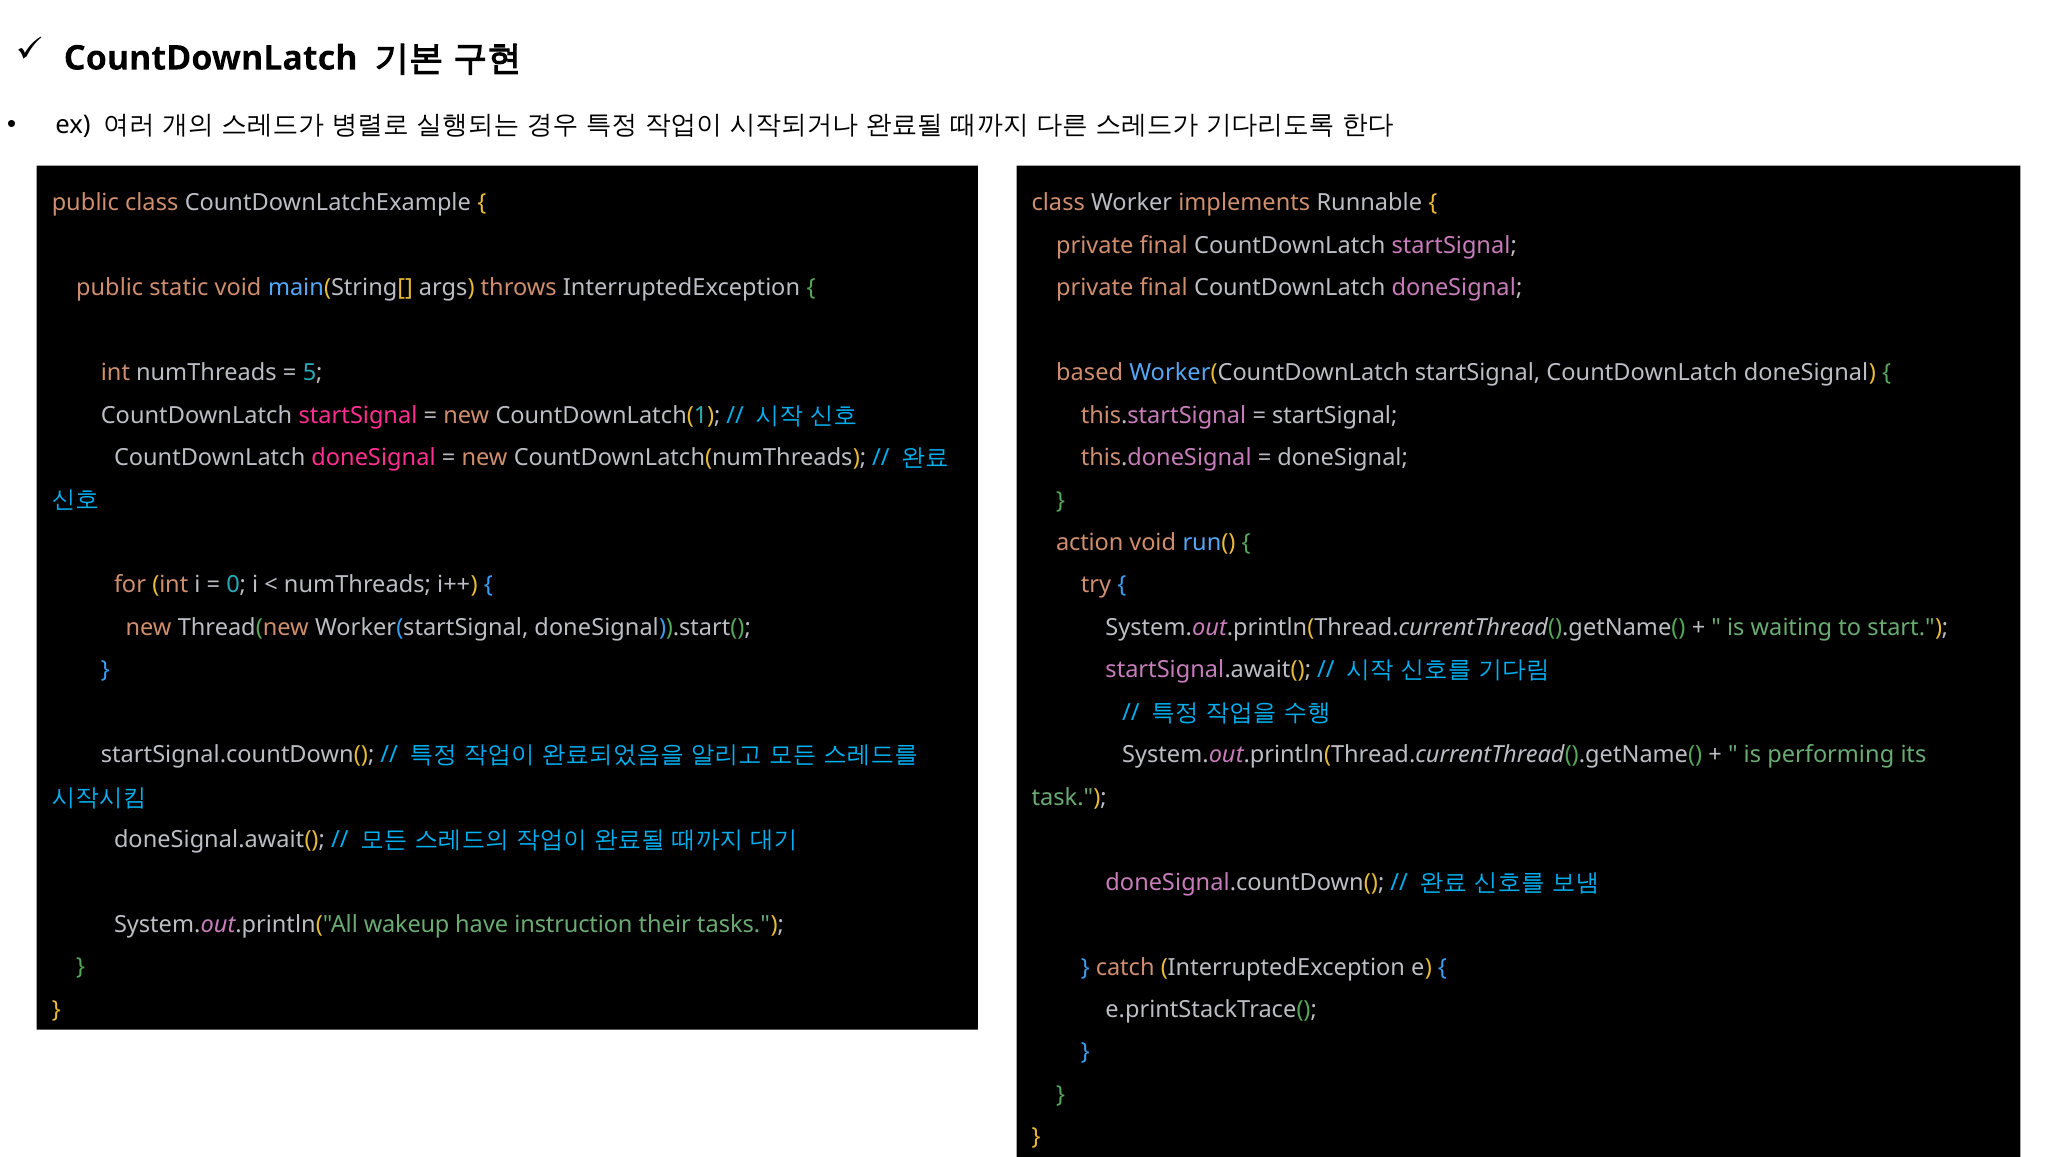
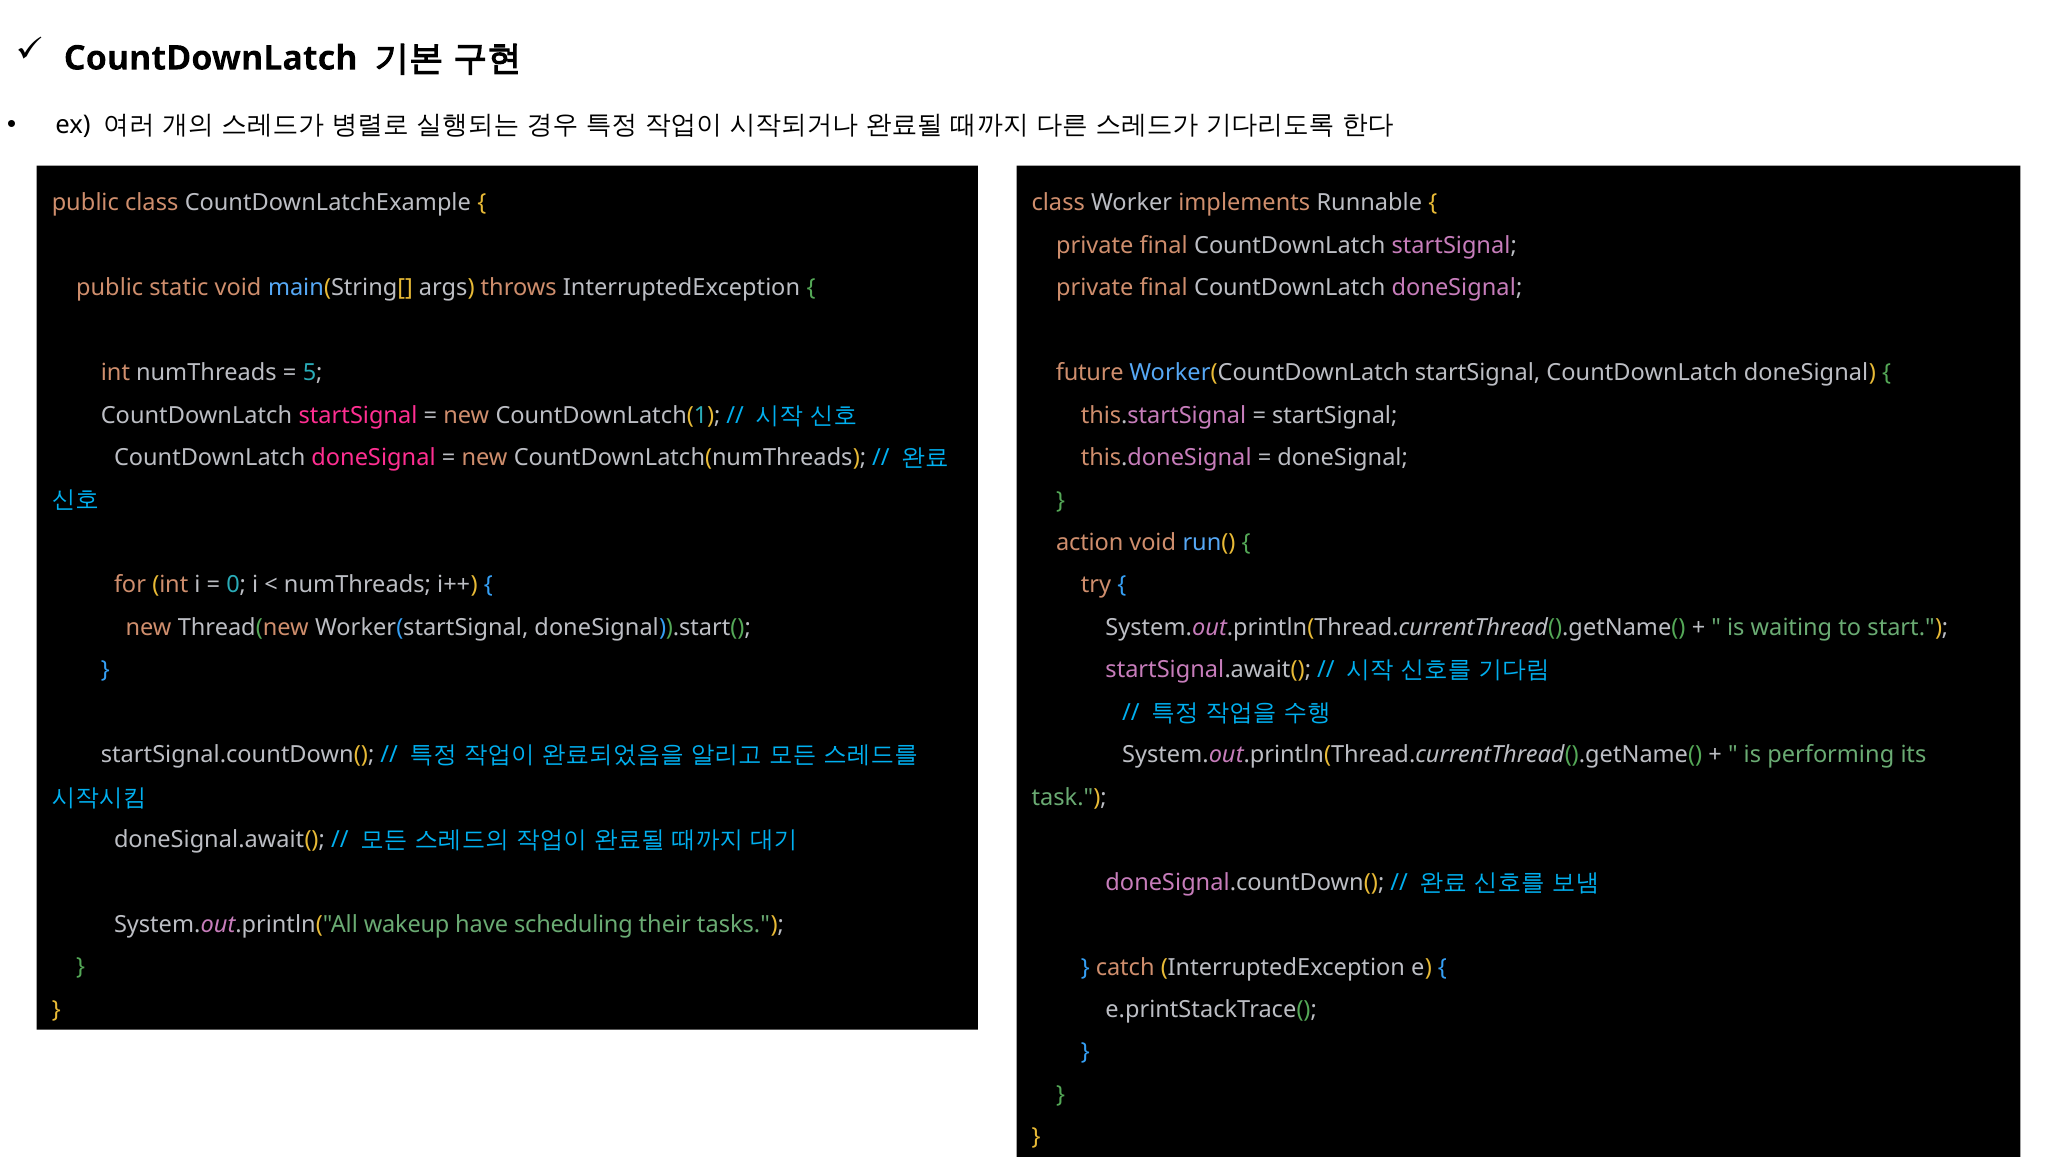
based: based -> future (1090, 373)
instruction: instruction -> scheduling (573, 925)
